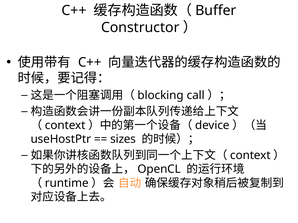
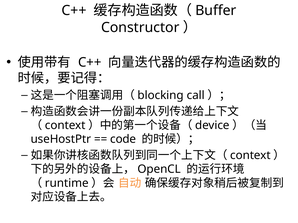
sizes: sizes -> code (123, 139)
